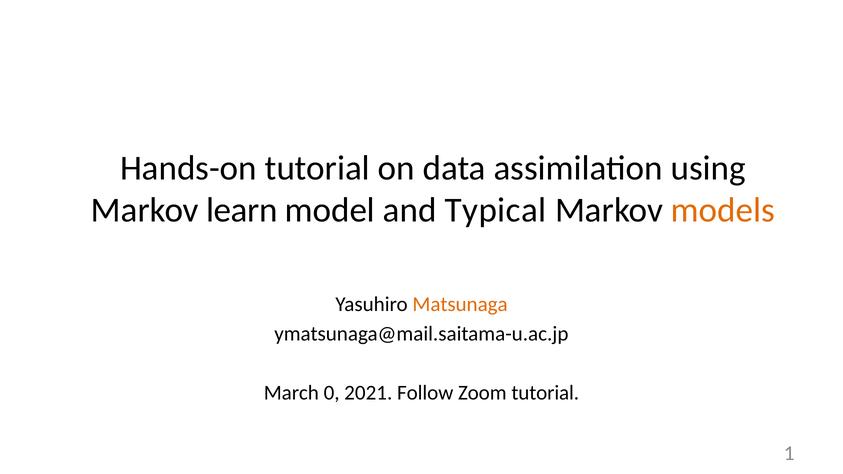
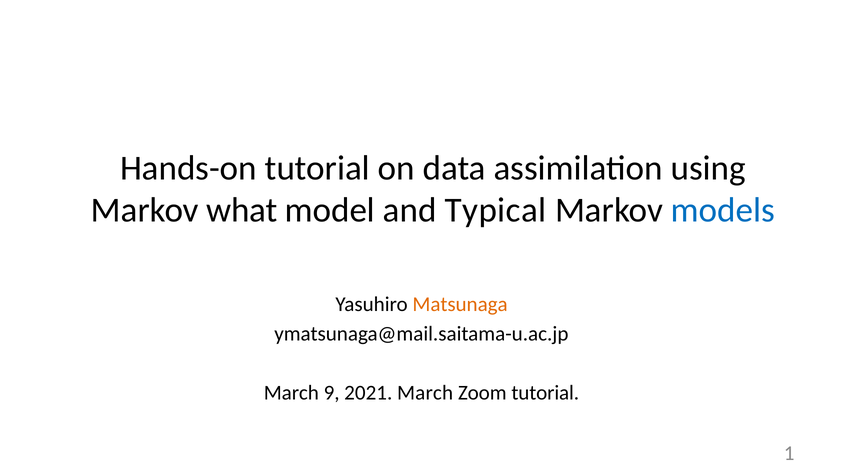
learn: learn -> what (242, 210)
models colour: orange -> blue (723, 210)
0: 0 -> 9 (332, 393)
2021 Follow: Follow -> March (425, 393)
